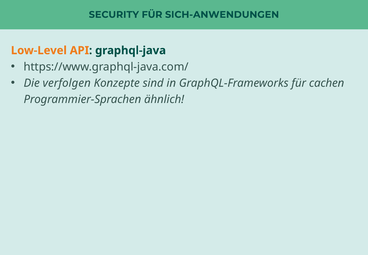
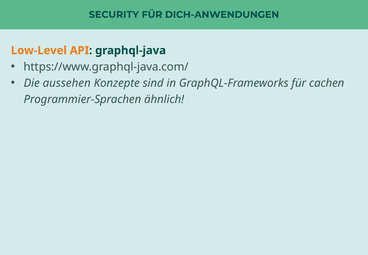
SICH-ANWENDUNGEN: SICH-ANWENDUNGEN -> DICH-ANWENDUNGEN (222, 15)
verfolgen: verfolgen -> aussehen (67, 83)
